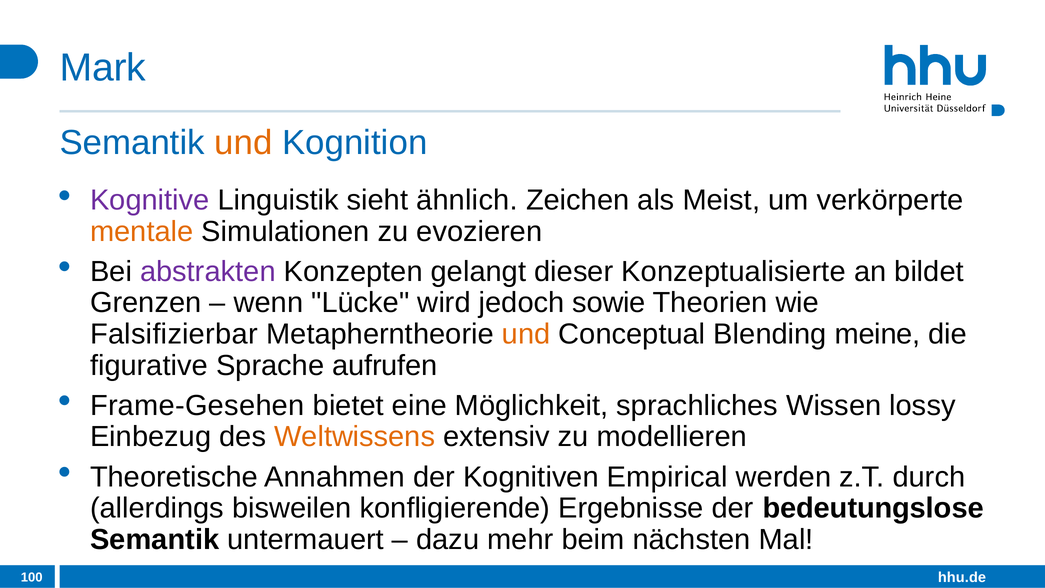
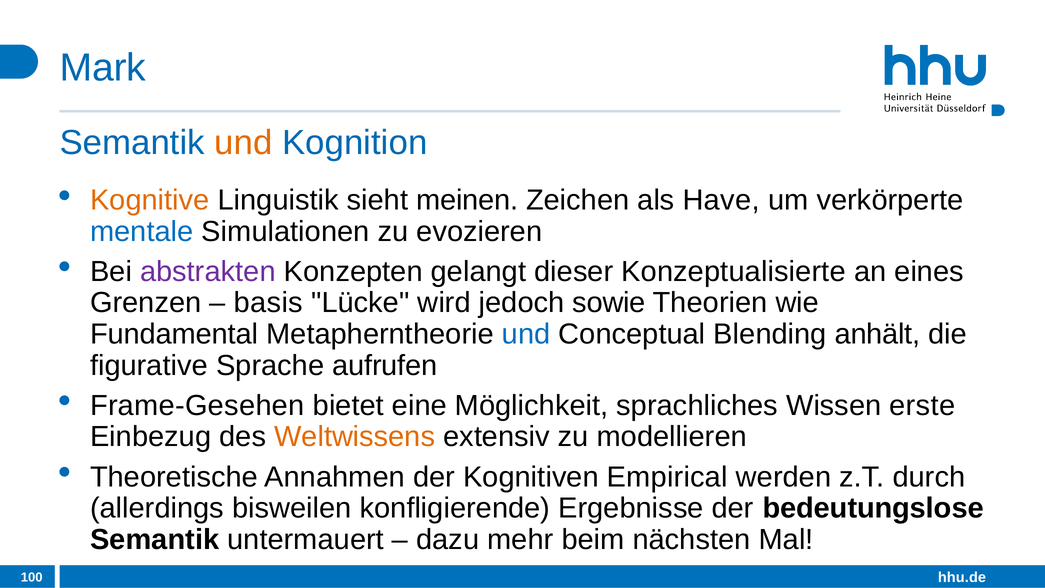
Kognitive colour: purple -> orange (150, 200)
ähnlich: ähnlich -> meinen (467, 200)
Meist: Meist -> Have (721, 200)
mentale colour: orange -> blue (142, 232)
bildet: bildet -> eines (929, 272)
wenn: wenn -> basis (268, 303)
Falsifizierbar: Falsifizierbar -> Fundamental (174, 335)
und colour: orange -> blue (526, 335)
meine: meine -> anhält (878, 335)
lossy: lossy -> erste (922, 406)
